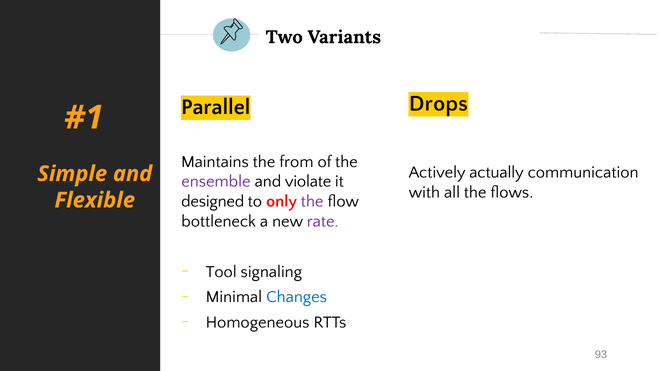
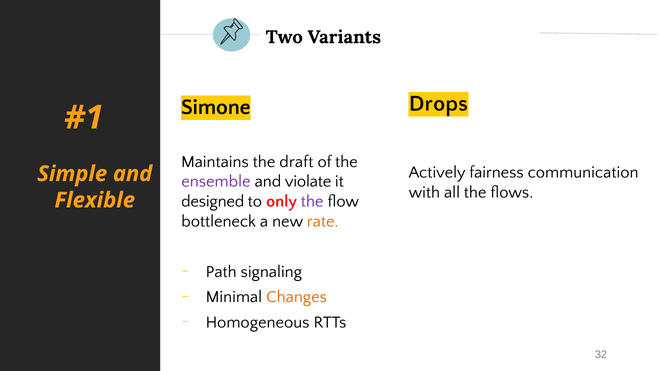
Parallel: Parallel -> Simone (216, 107)
from: from -> draft (296, 162)
actually: actually -> fairness (496, 172)
rate colour: purple -> orange (323, 221)
Tool: Tool -> Path (221, 271)
Changes colour: blue -> orange (297, 297)
93: 93 -> 32 (601, 354)
